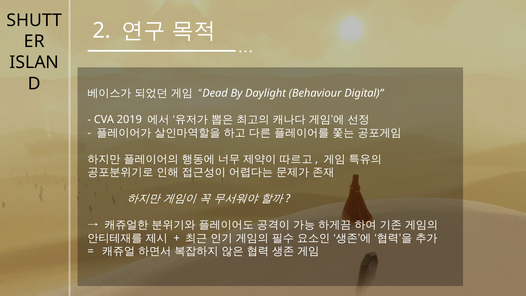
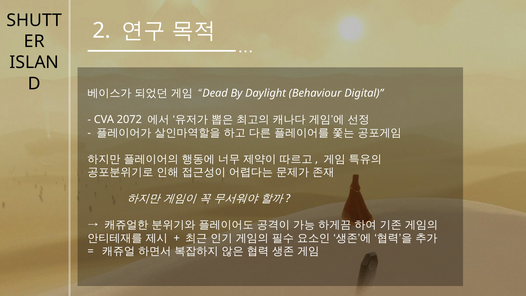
2019: 2019 -> 2072 (129, 120)
